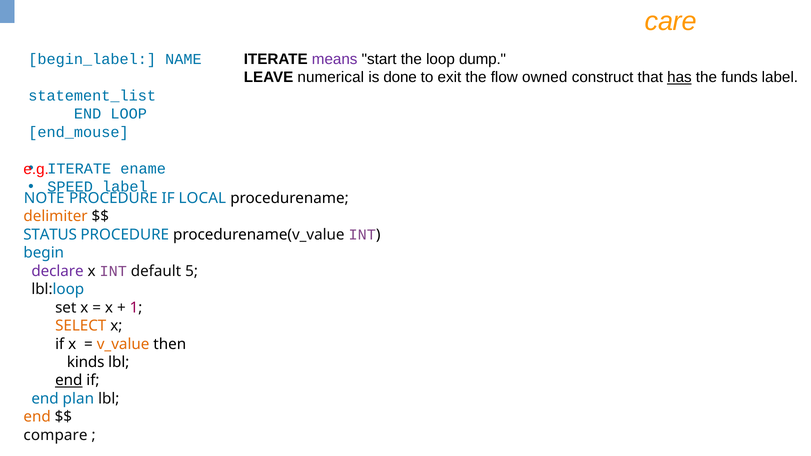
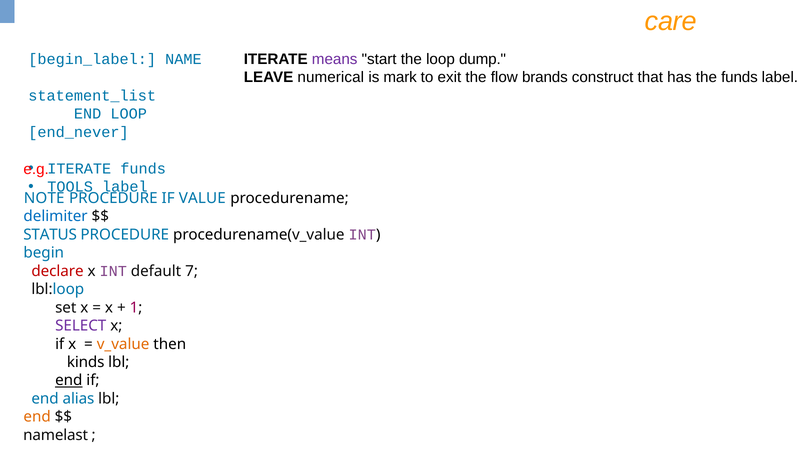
done: done -> mark (400, 77)
owned: owned -> brands (545, 77)
has underline: present -> none (679, 77)
end_mouse: end_mouse -> end_never (78, 132)
ITERATE ename: ename -> funds (143, 169)
SPEED: SPEED -> TOOLS (70, 187)
LOCAL: LOCAL -> VALUE (202, 198)
delimiter colour: orange -> blue (56, 216)
declare colour: purple -> red (57, 271)
5: 5 -> 7 (192, 271)
SELECT colour: orange -> purple (81, 326)
plan: plan -> alias (78, 399)
compare: compare -> namelast (56, 435)
